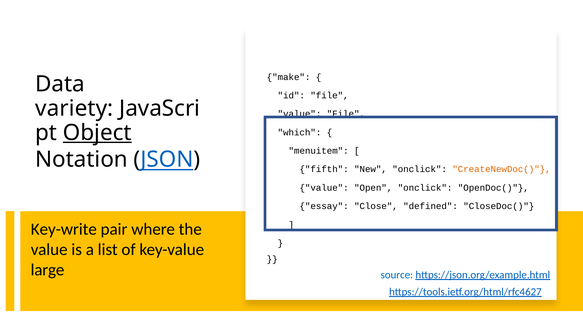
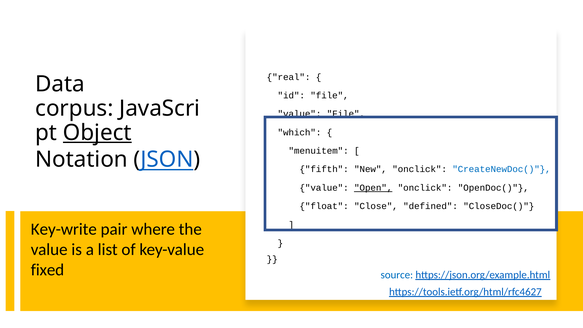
make: make -> real (289, 77)
variety: variety -> corpus (74, 108)
CreateNewDoc( colour: orange -> blue (502, 169)
Open underline: none -> present (373, 188)
essay: essay -> float (324, 206)
large: large -> fixed (47, 270)
